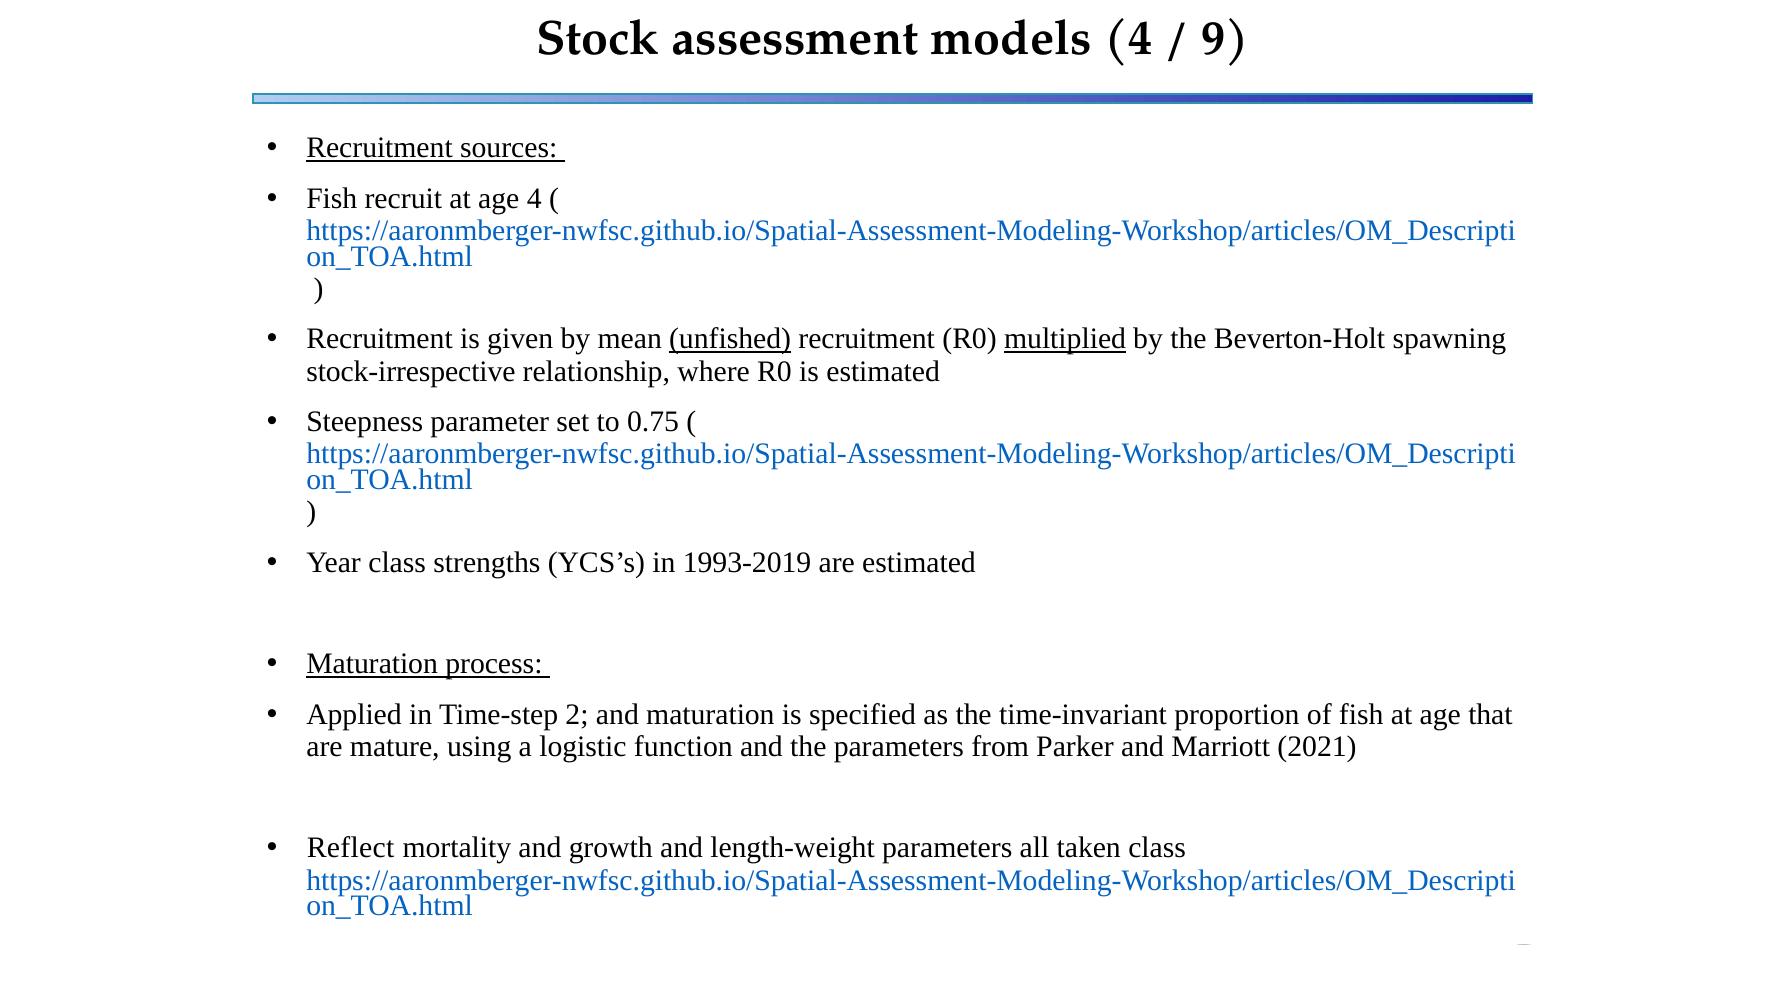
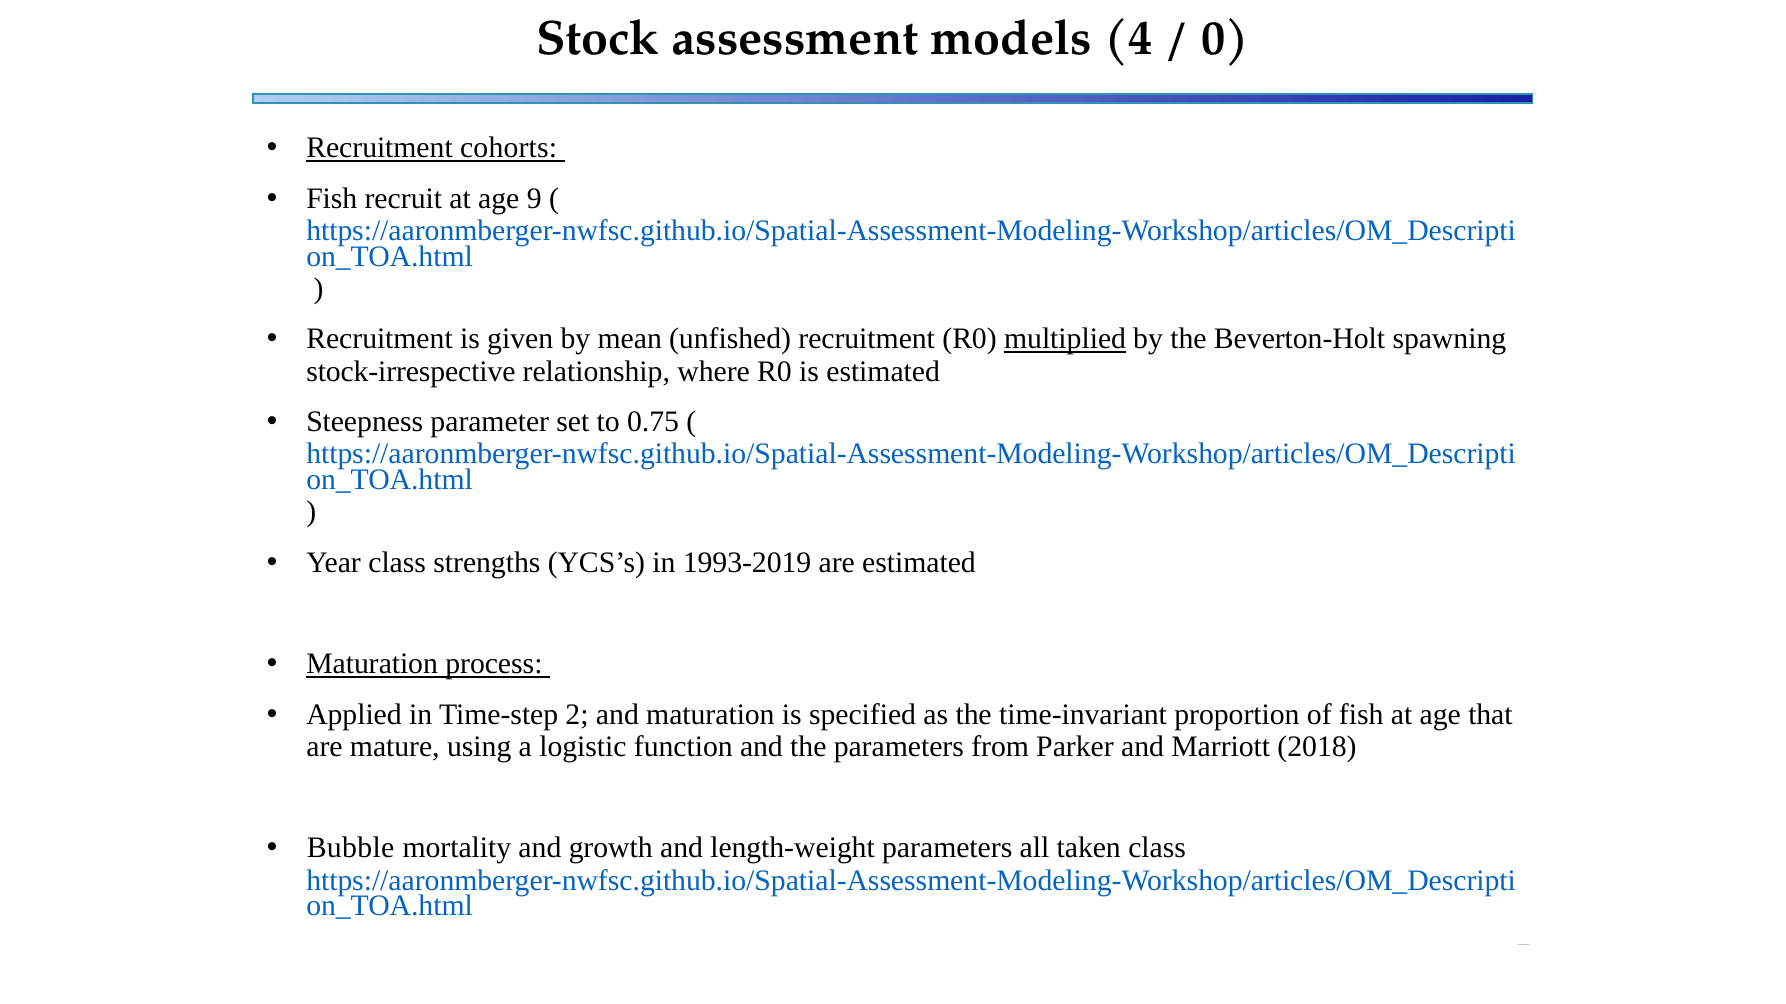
9: 9 -> 0 (1225, 39)
sources: sources -> cohorts (509, 148)
age 4: 4 -> 9 (534, 199)
unfished underline: present -> none (730, 339)
2021: 2021 -> 2018 (1317, 747)
Reflect: Reflect -> Bubble (351, 849)
